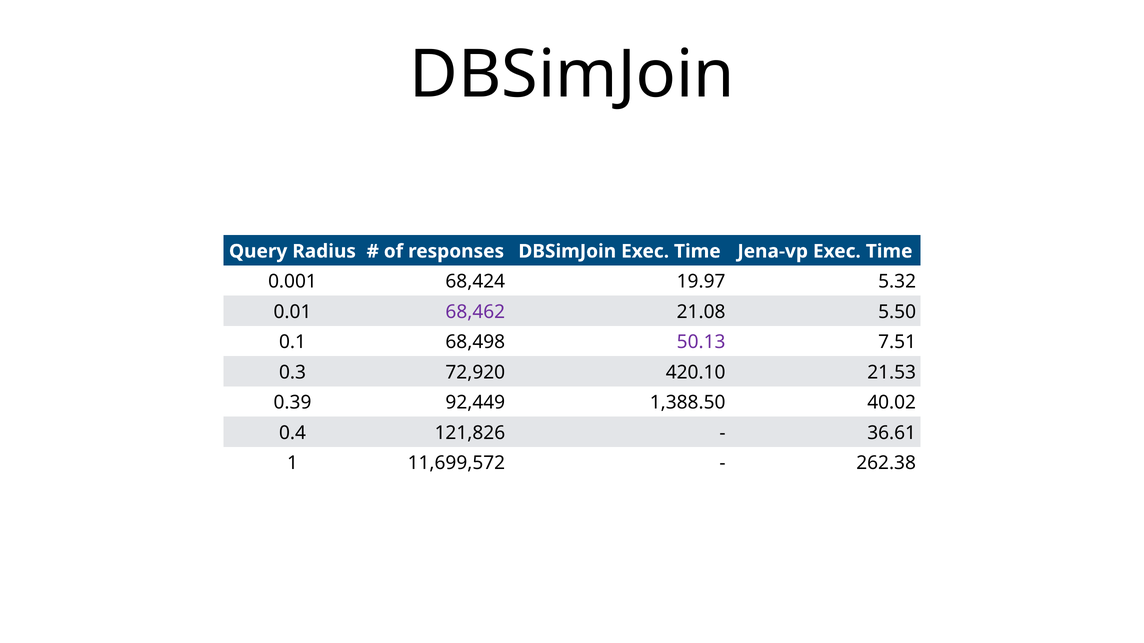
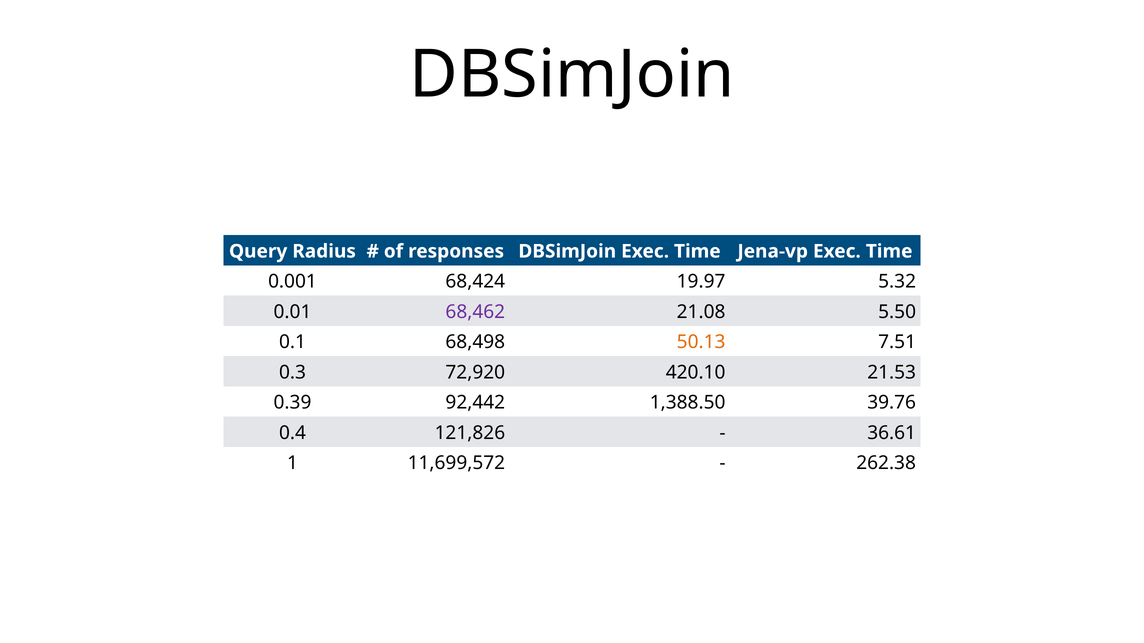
50.13 colour: purple -> orange (701, 342)
92,449: 92,449 -> 92,442 (475, 403)
40.02: 40.02 -> 39.76 (892, 403)
